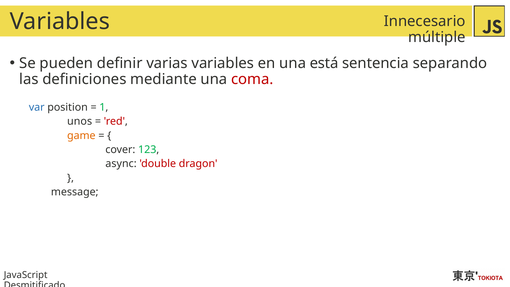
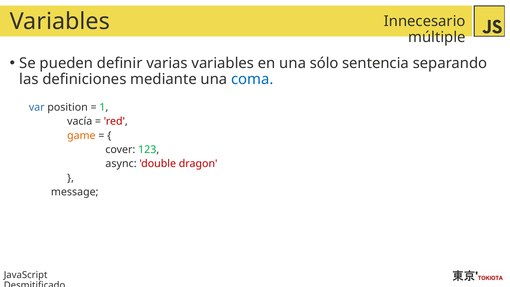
está: está -> sólo (324, 63)
coma colour: red -> blue (252, 79)
unos: unos -> vacía (80, 121)
